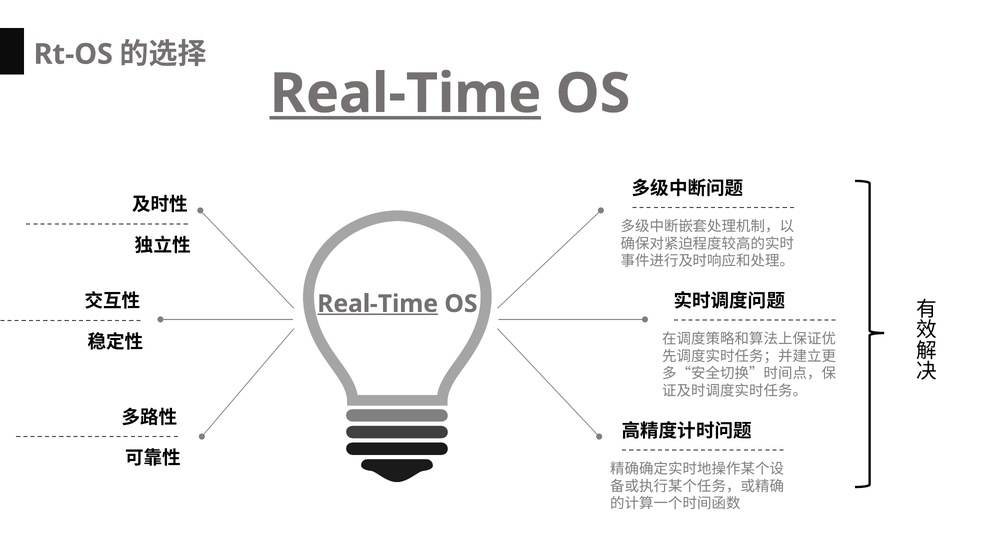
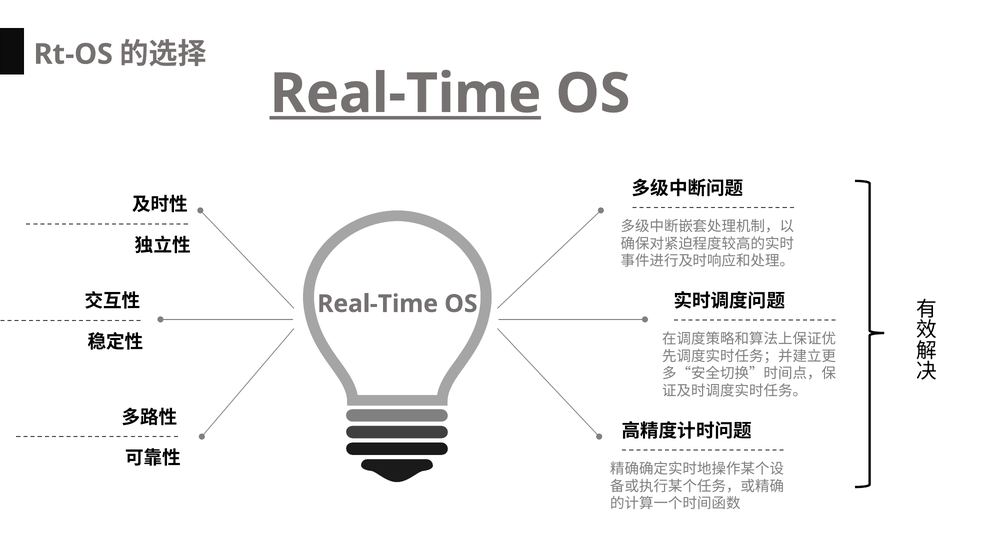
Real-Time underline: present -> none (378, 304)
